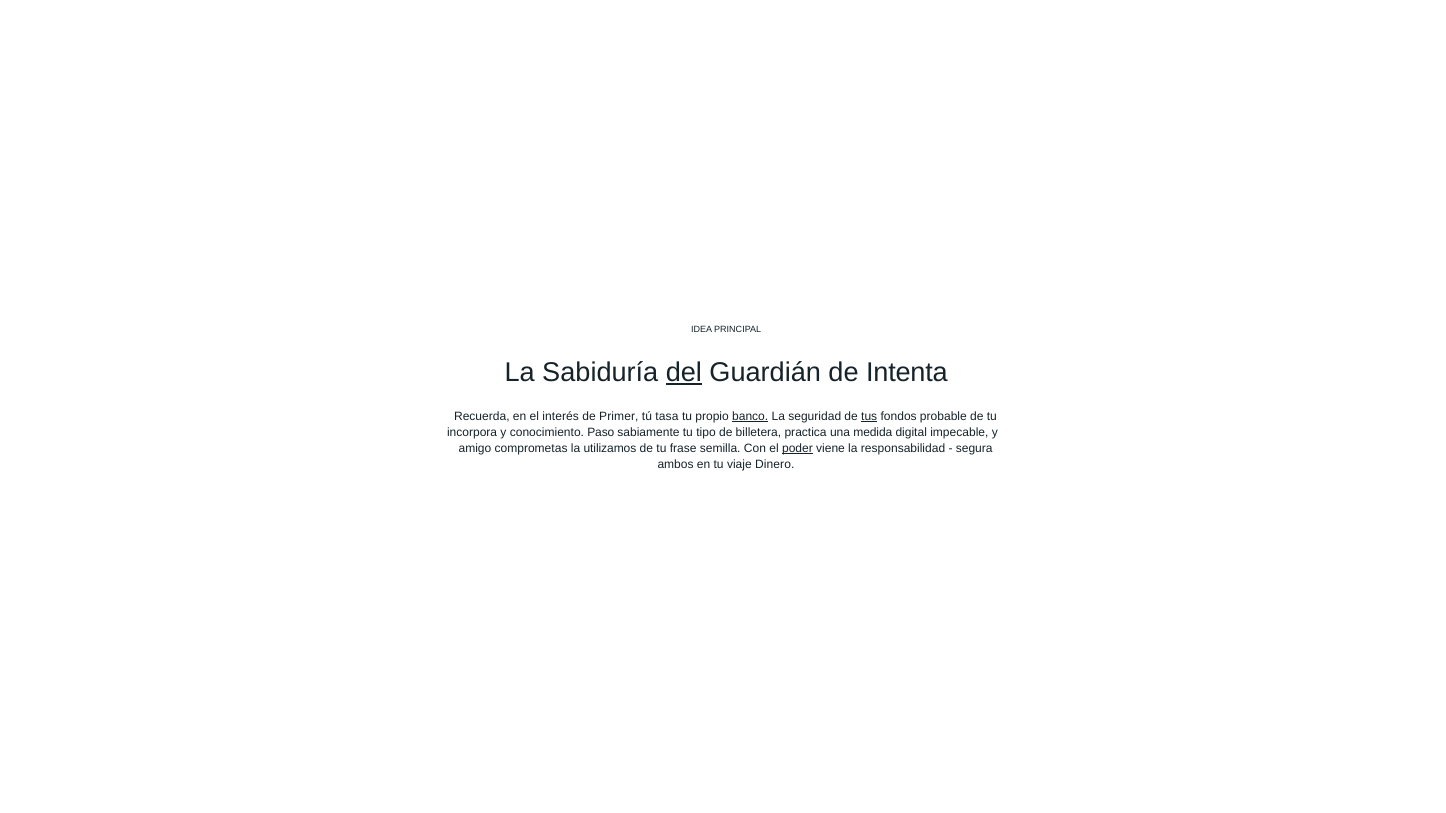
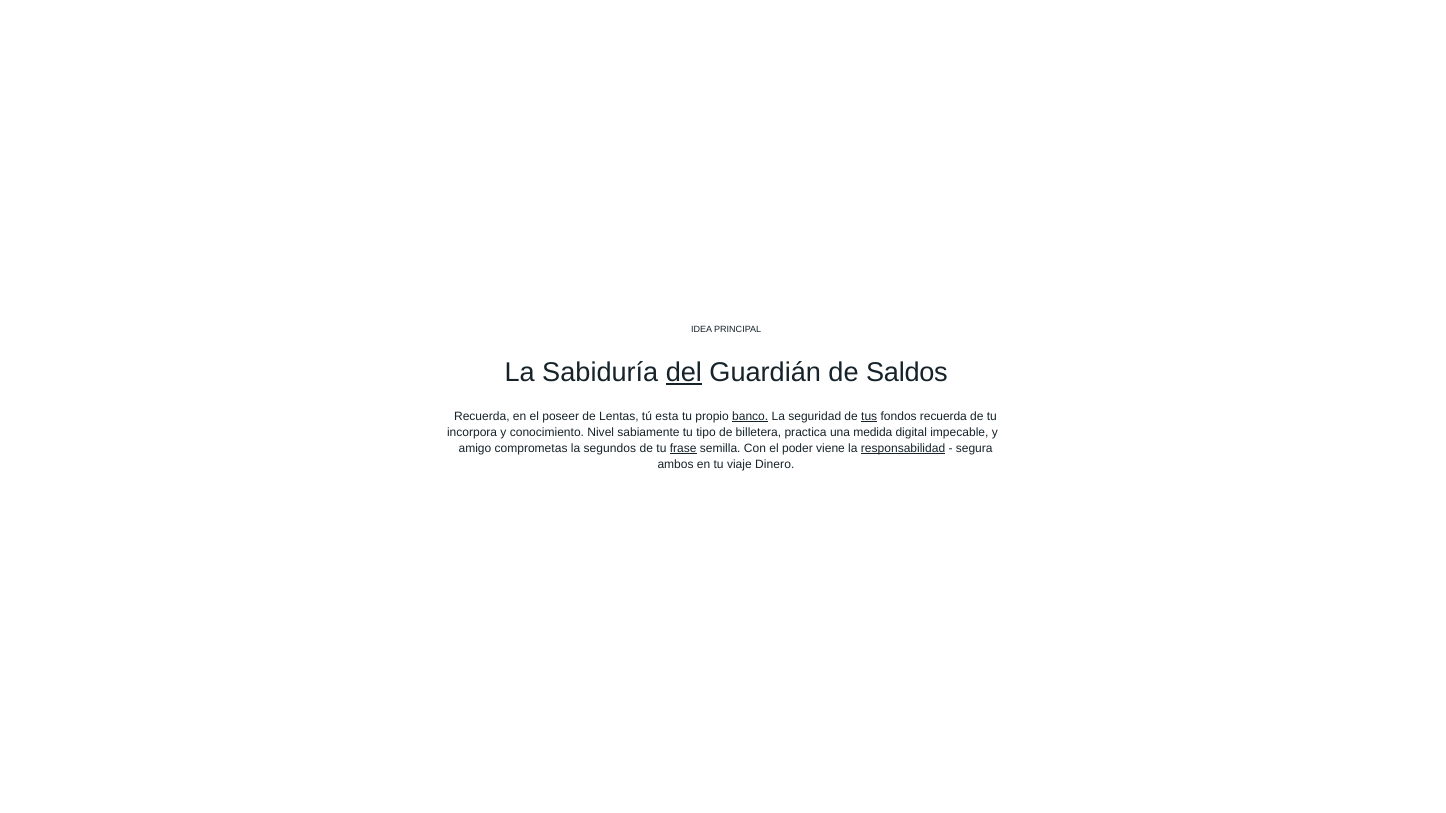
Intenta: Intenta -> Saldos (907, 373)
interés: interés -> poseer (561, 417)
Primer: Primer -> Lentas (619, 417)
tasa: tasa -> esta (667, 417)
fondos probable: probable -> recuerda (943, 417)
Paso: Paso -> Nivel (601, 433)
utilizamos: utilizamos -> segundos (610, 449)
frase underline: none -> present (683, 449)
poder underline: present -> none (797, 449)
responsabilidad underline: none -> present (903, 449)
